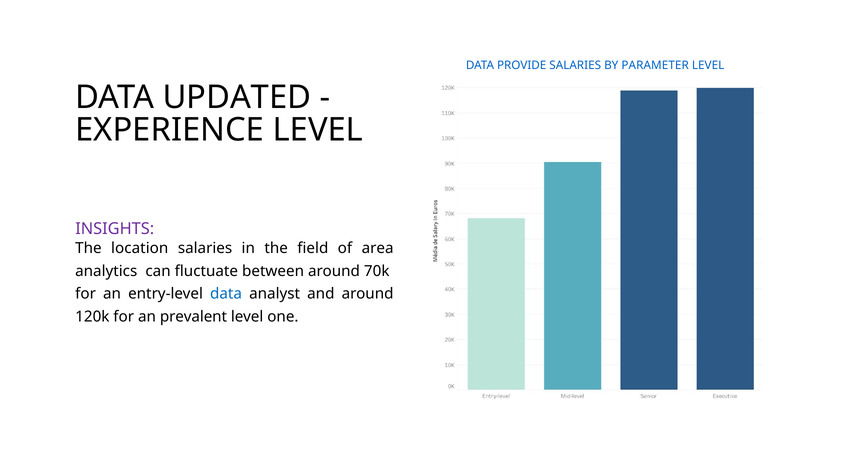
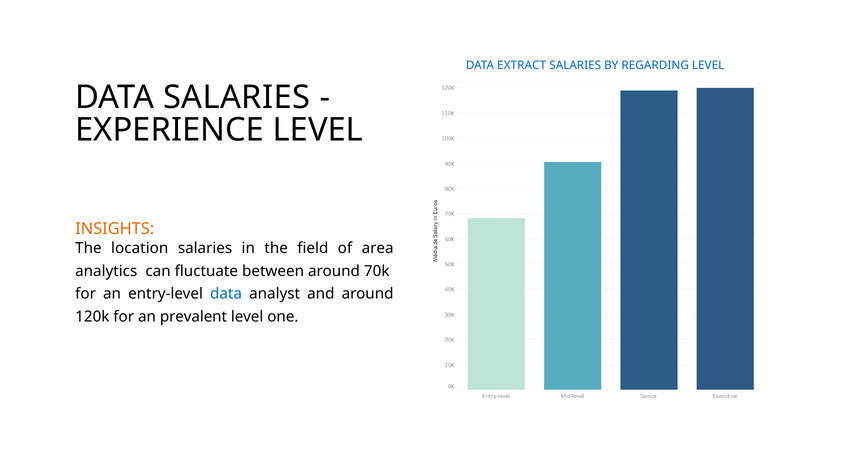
PROVIDE: PROVIDE -> EXTRACT (522, 65)
PARAMETER: PARAMETER -> REGARDING (655, 65)
DATA UPDATED: UPDATED -> SALARIES (237, 97)
INSIGHTS colour: purple -> orange (115, 229)
